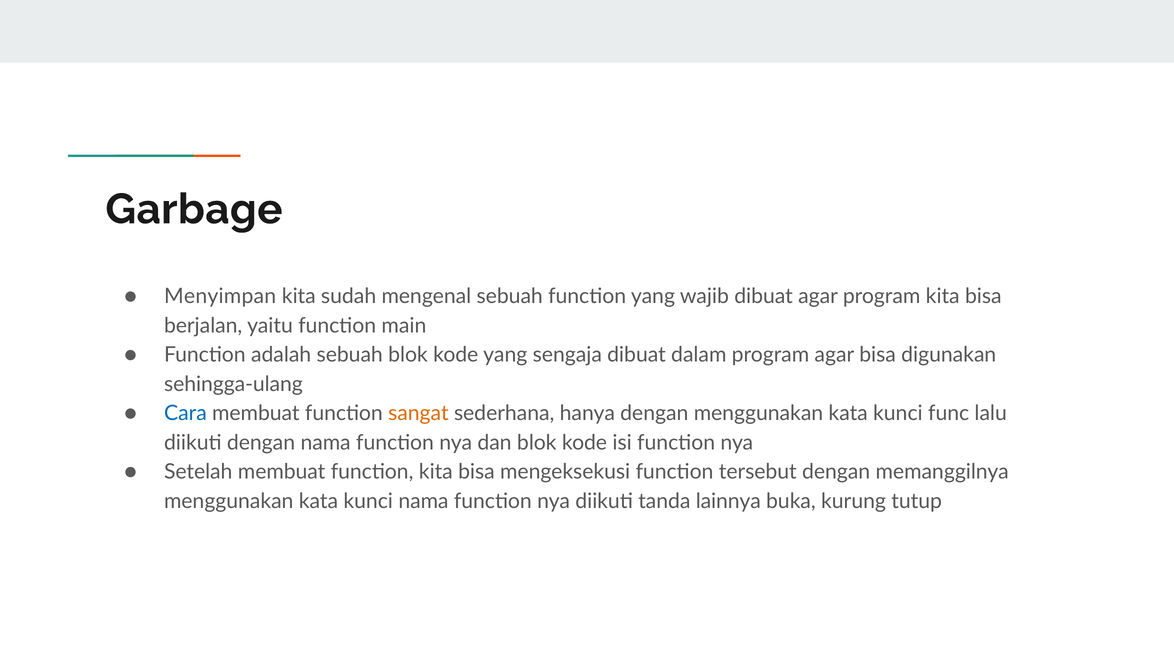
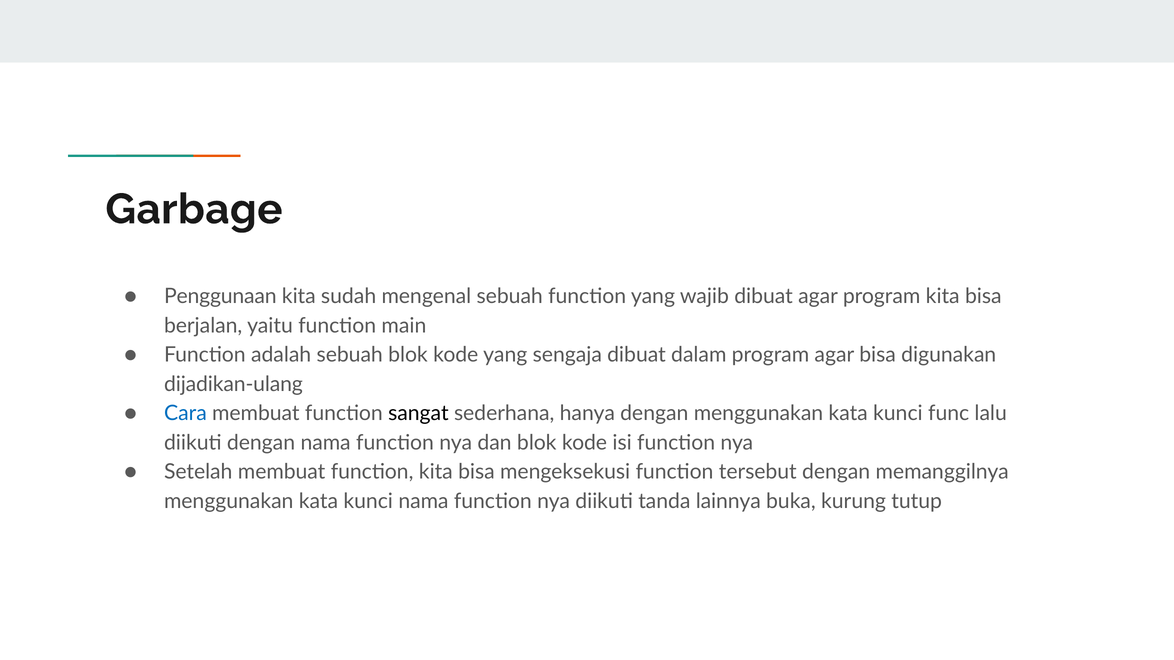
Menyimpan: Menyimpan -> Penggunaan (220, 297)
sehingga-ulang: sehingga-ulang -> dijadikan-ulang (233, 384)
sangat colour: orange -> black (418, 414)
